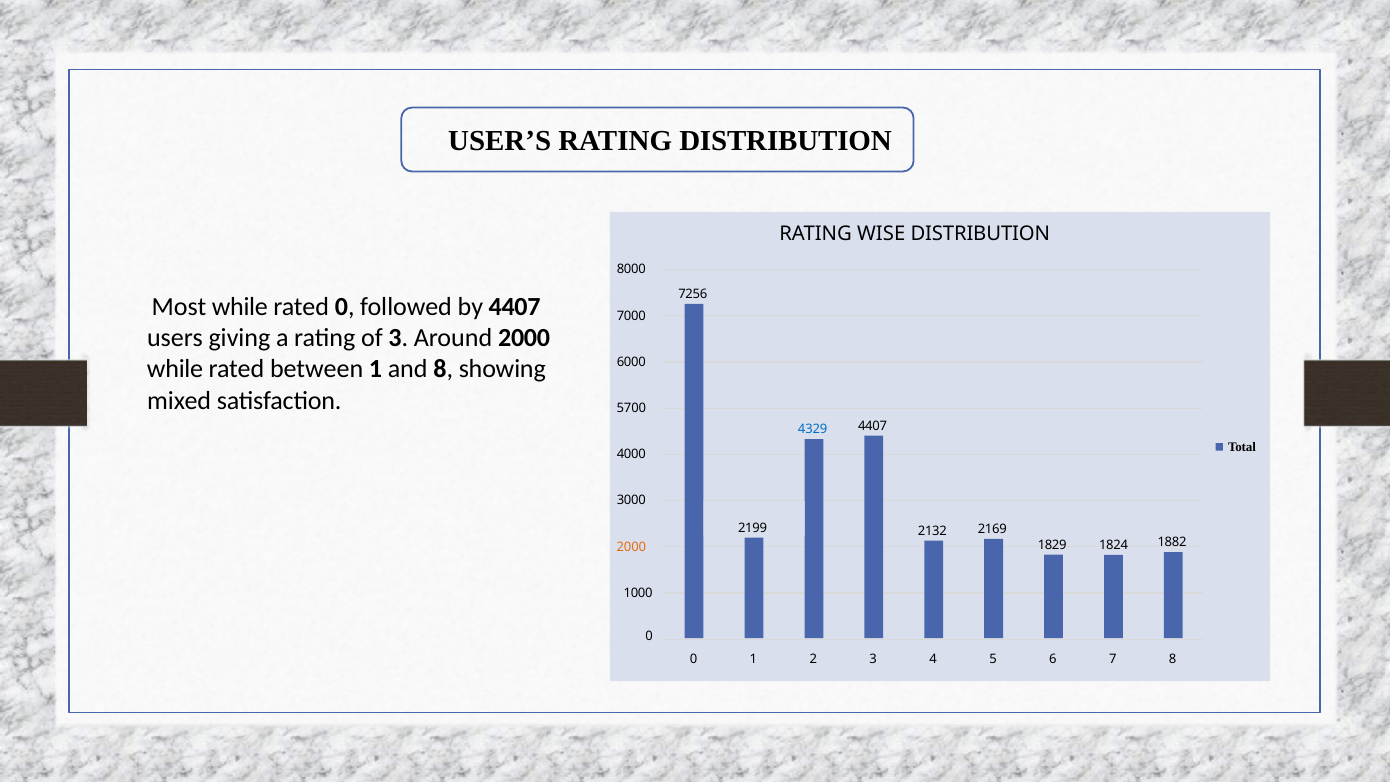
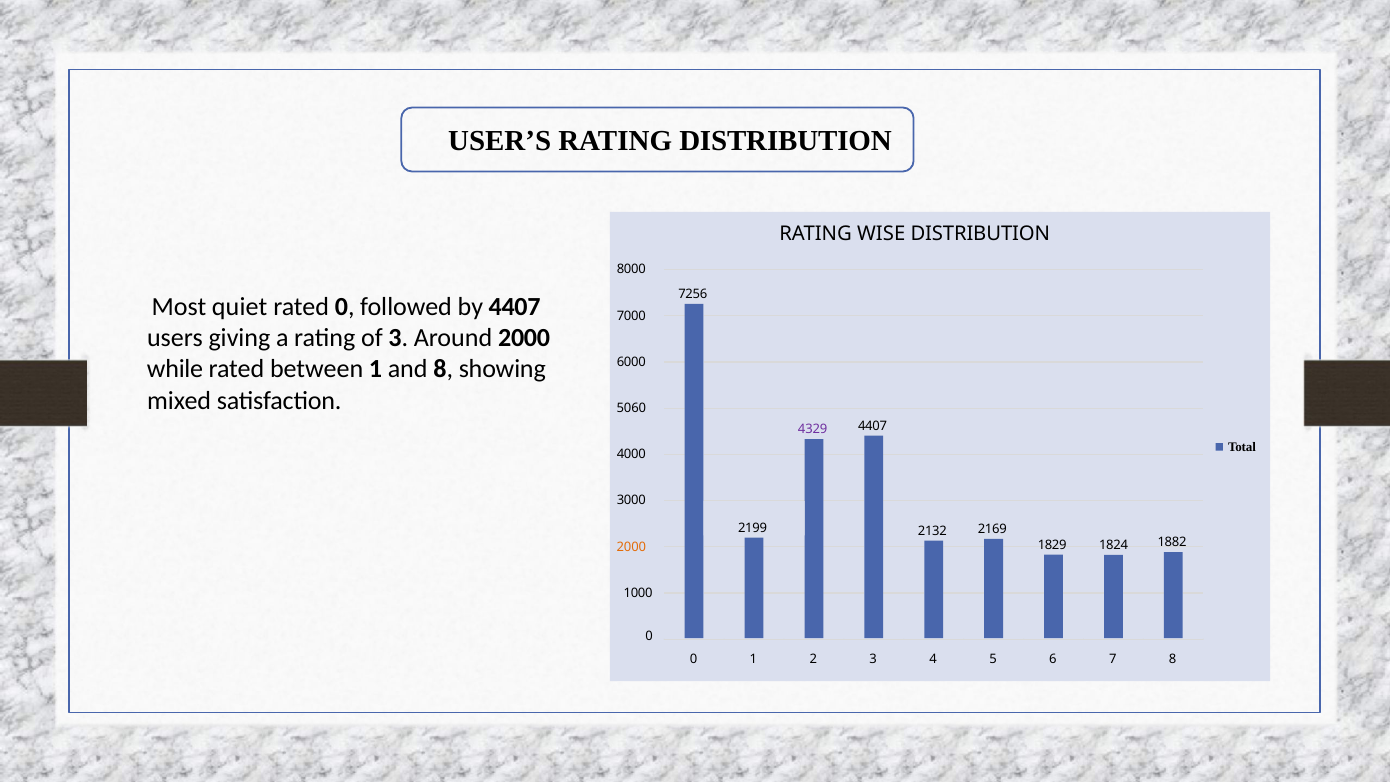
while: while -> quiet (240, 307)
5700: 5700 -> 5060 (631, 408)
4329 colour: blue -> purple (813, 429)
